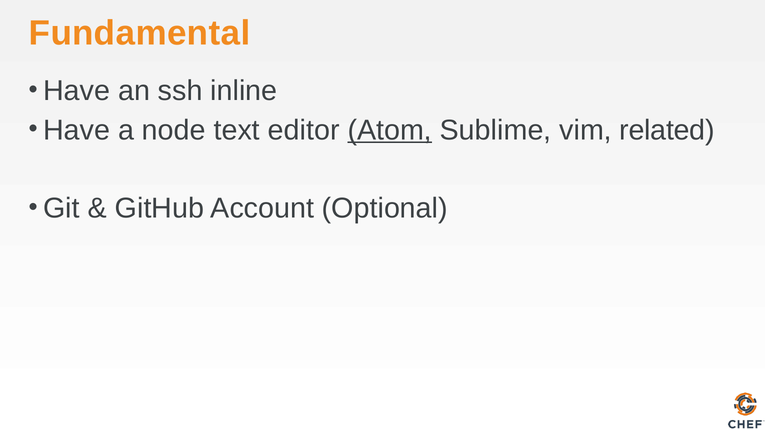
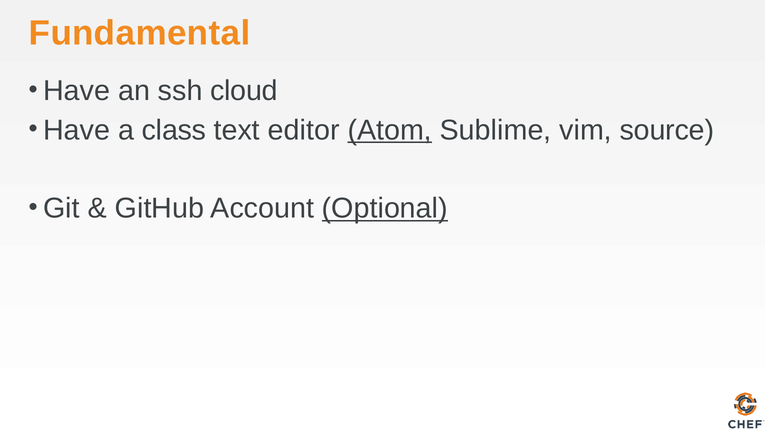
inline: inline -> cloud (244, 91)
node: node -> class (174, 130)
related: related -> source (667, 130)
Optional underline: none -> present (385, 209)
